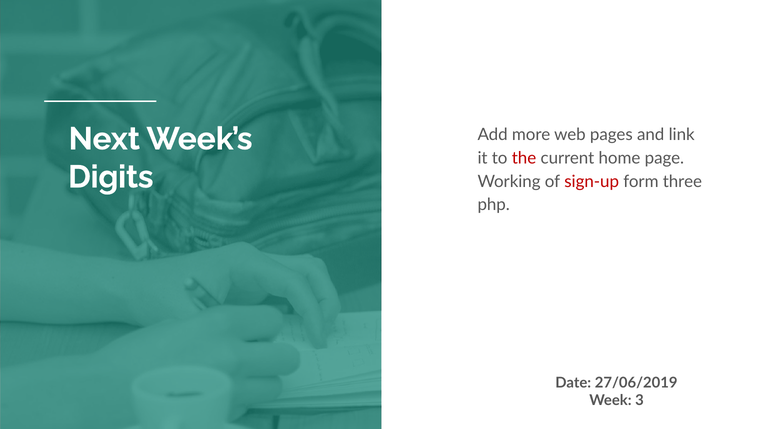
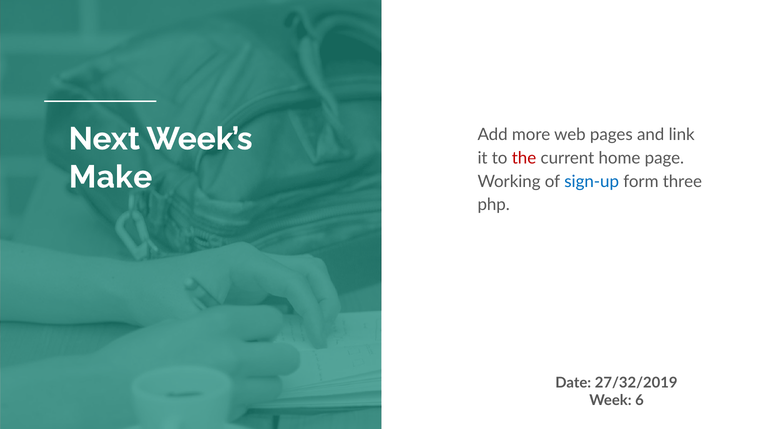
Digits: Digits -> Make (111, 177)
sign-up colour: red -> blue (592, 182)
27/06/2019: 27/06/2019 -> 27/32/2019 (636, 383)
3: 3 -> 6 (639, 401)
